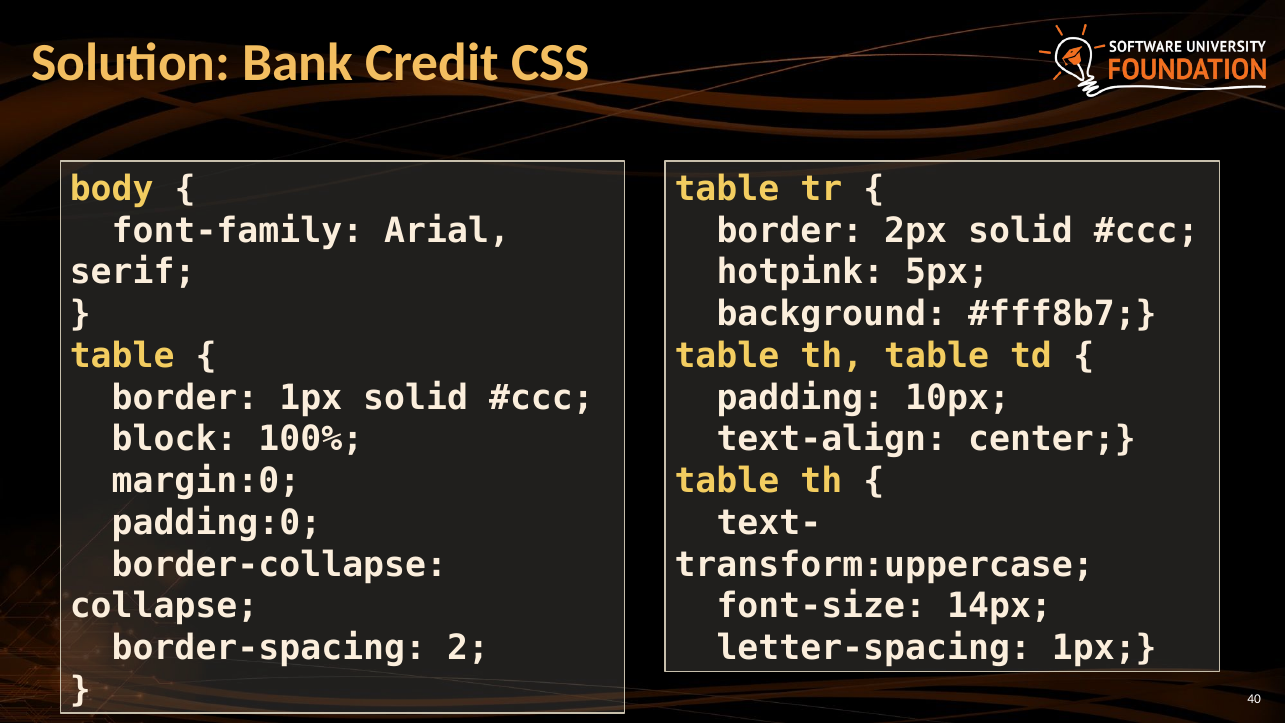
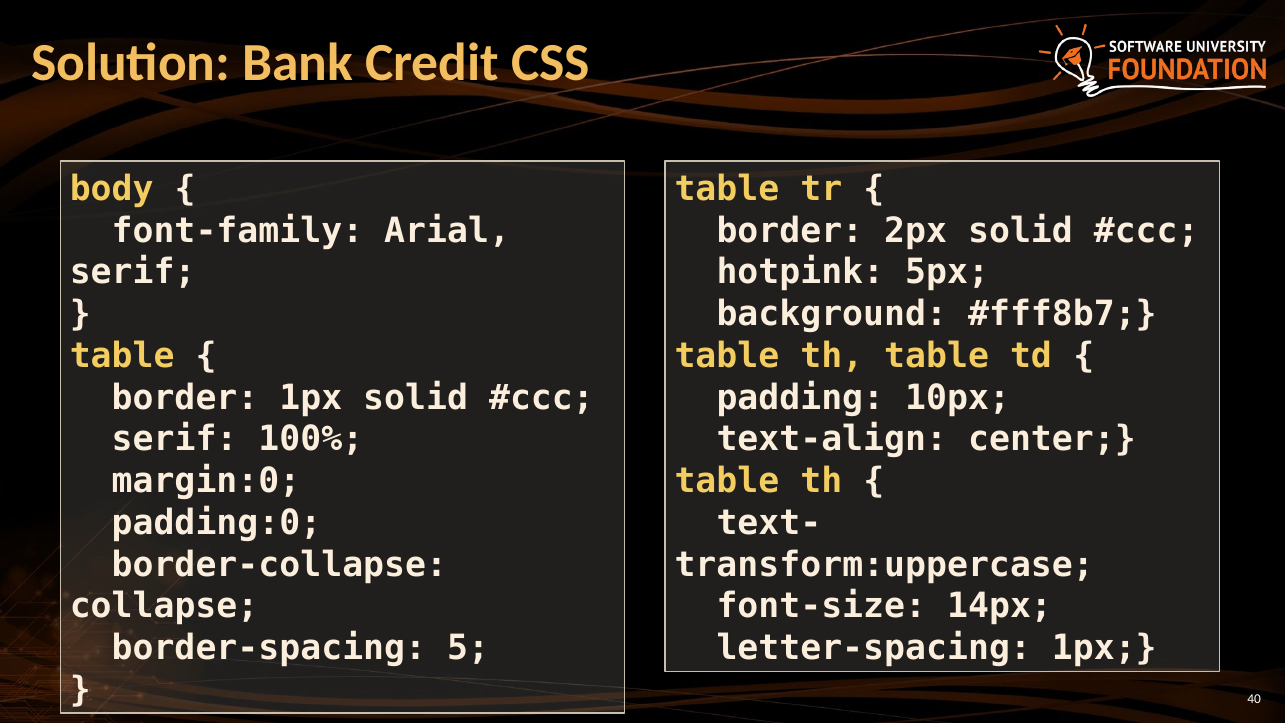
block: block -> serif (175, 439)
2: 2 -> 5 (468, 648)
